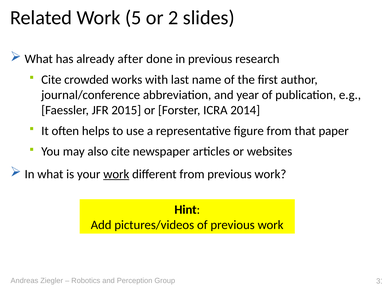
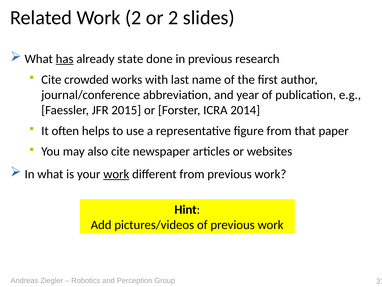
Work 5: 5 -> 2 (133, 18)
has underline: none -> present (65, 59)
after: after -> state (130, 59)
